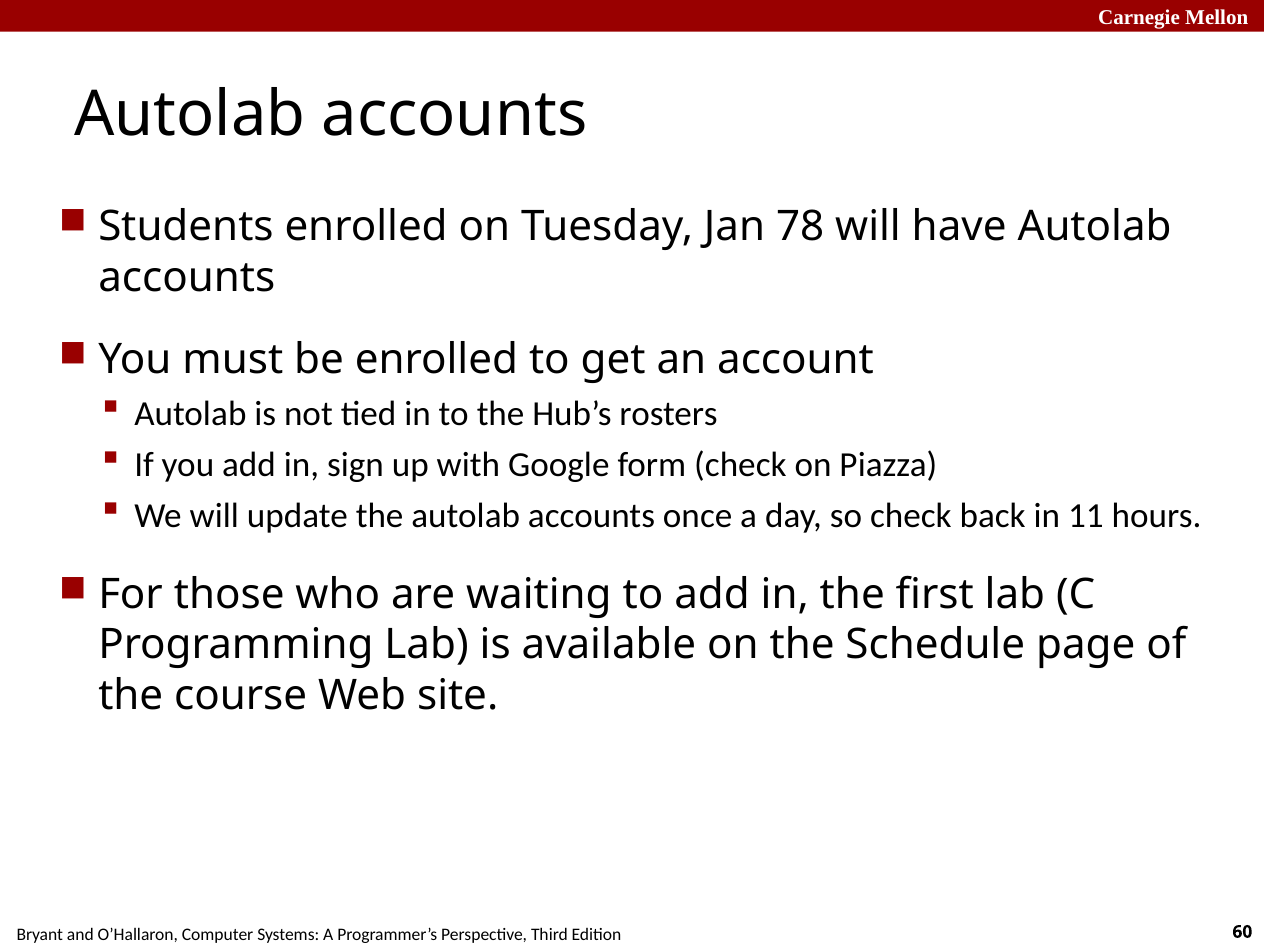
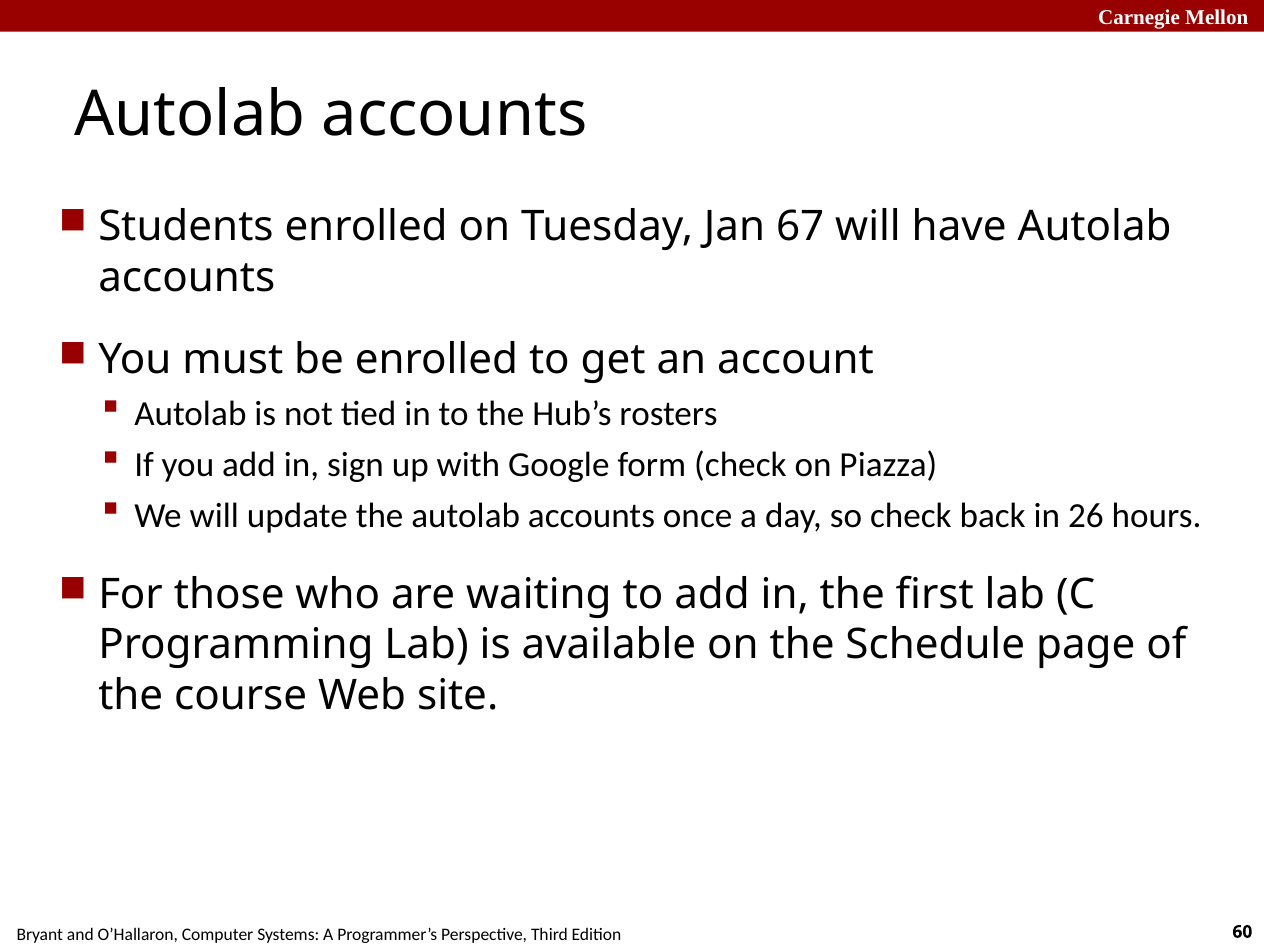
78: 78 -> 67 (800, 227)
11: 11 -> 26 (1086, 516)
